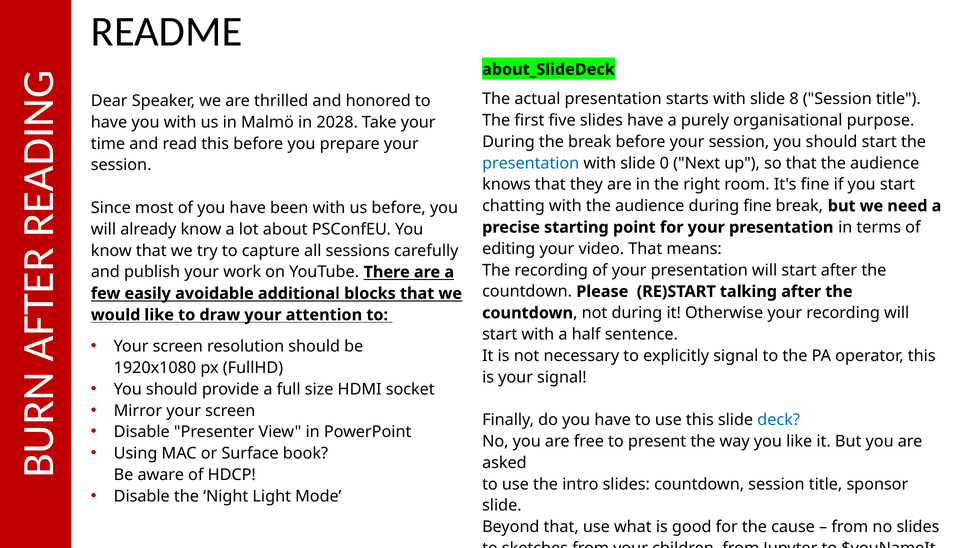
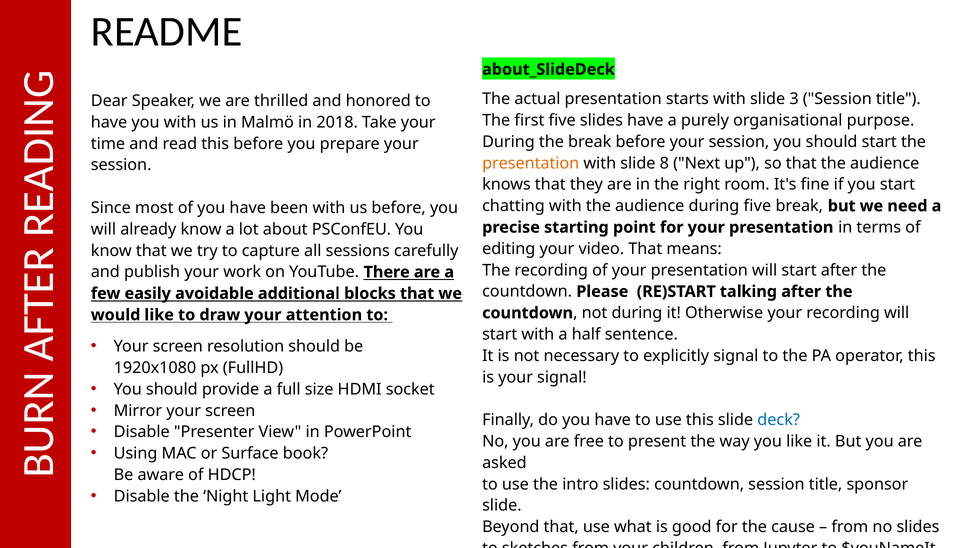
8: 8 -> 3 (794, 99)
2028: 2028 -> 2018 (337, 122)
presentation colour: blue -> orange (531, 163)
0: 0 -> 8 (664, 163)
during fine: fine -> five (757, 206)
